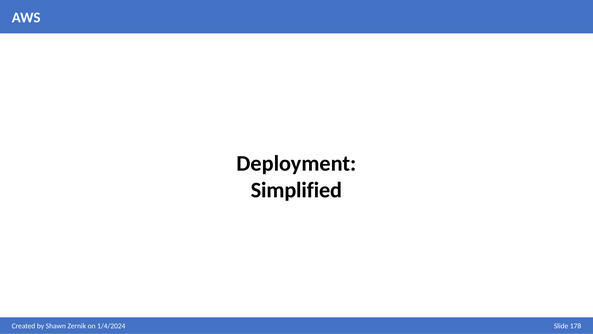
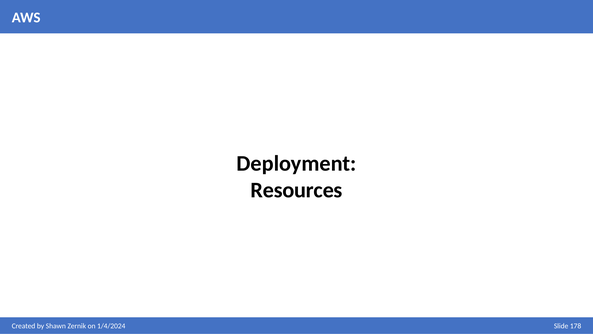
Simplified: Simplified -> Resources (297, 190)
